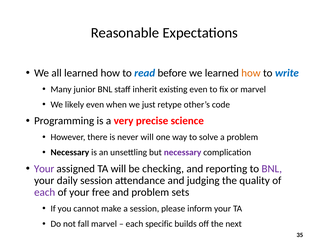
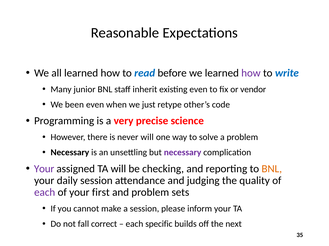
how colour: orange -> purple (251, 73)
or marvel: marvel -> vendor (253, 90)
likely: likely -> been (74, 105)
BNL colour: purple -> orange (272, 169)
free: free -> first (101, 193)
fall marvel: marvel -> correct (104, 225)
